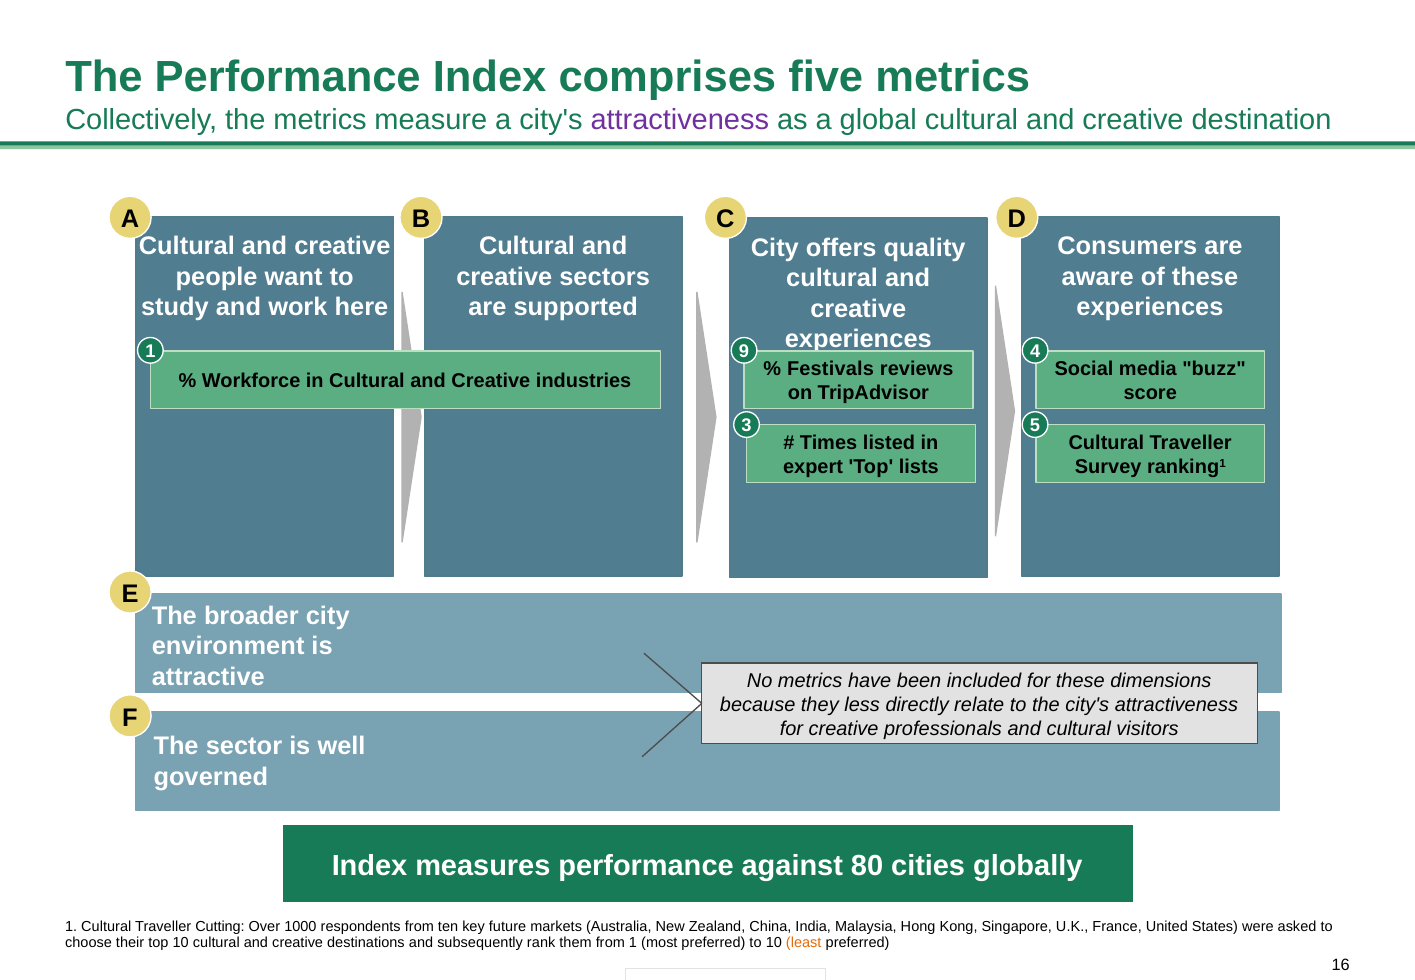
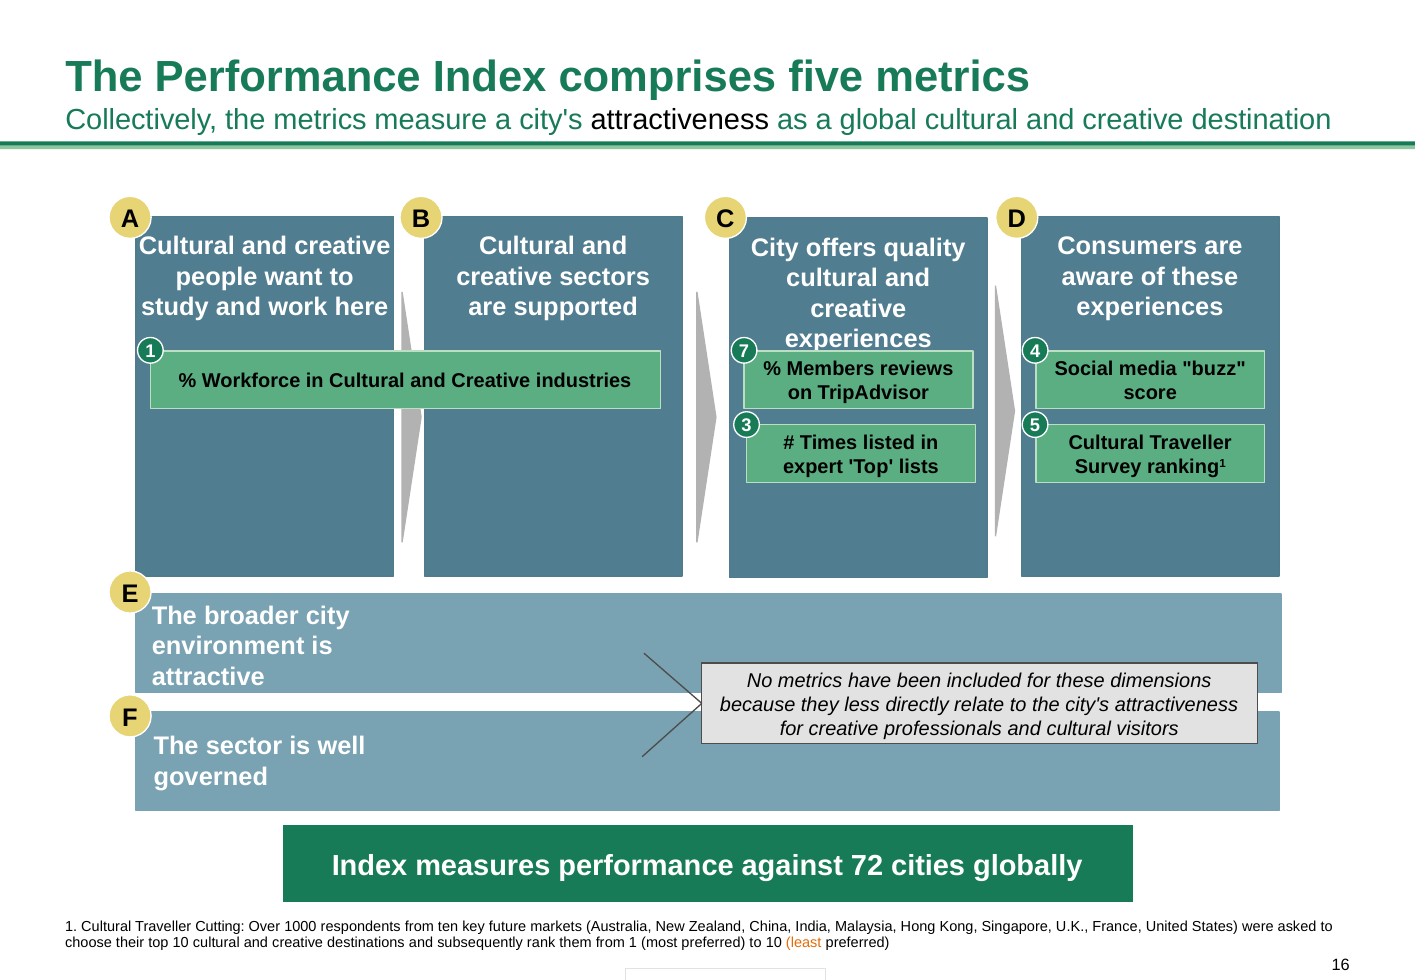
attractiveness colour: purple -> black (680, 120)
9: 9 -> 7 (744, 351)
Festivals: Festivals -> Members (831, 369)
80: 80 -> 72 (867, 865)
